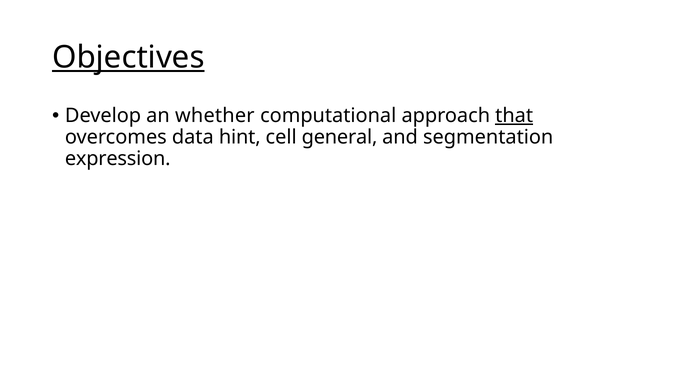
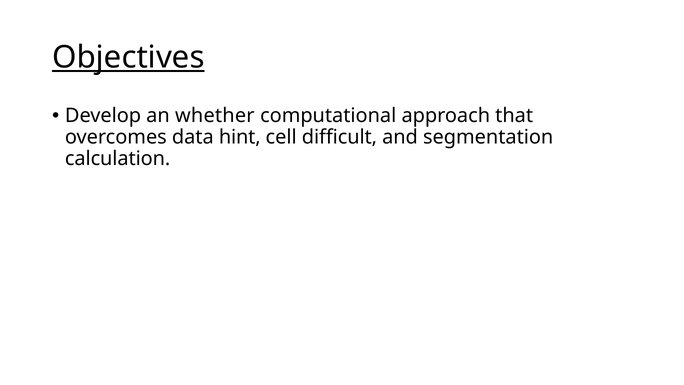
that underline: present -> none (514, 116)
general: general -> difficult (339, 137)
expression: expression -> calculation (118, 159)
